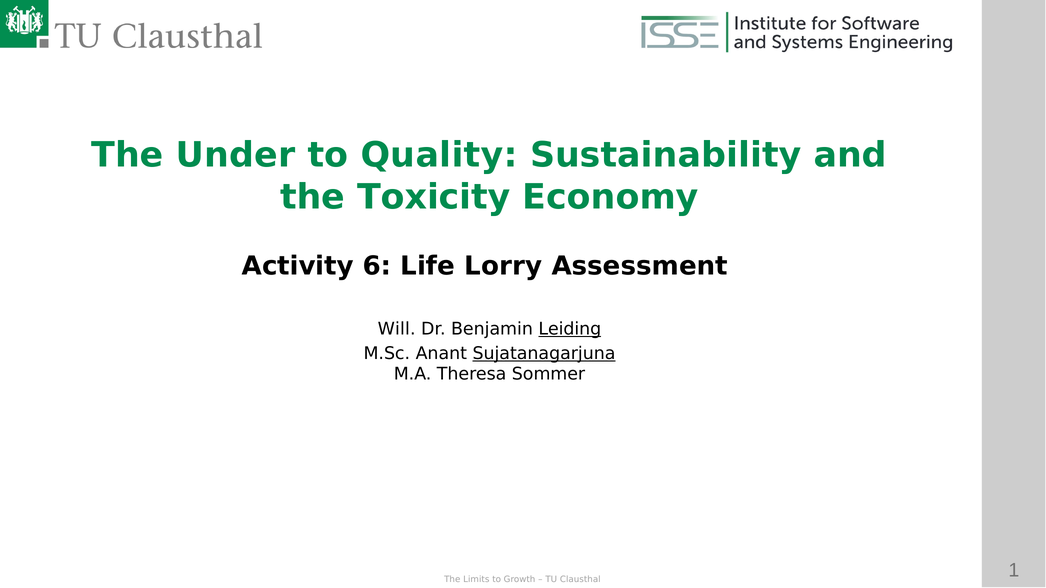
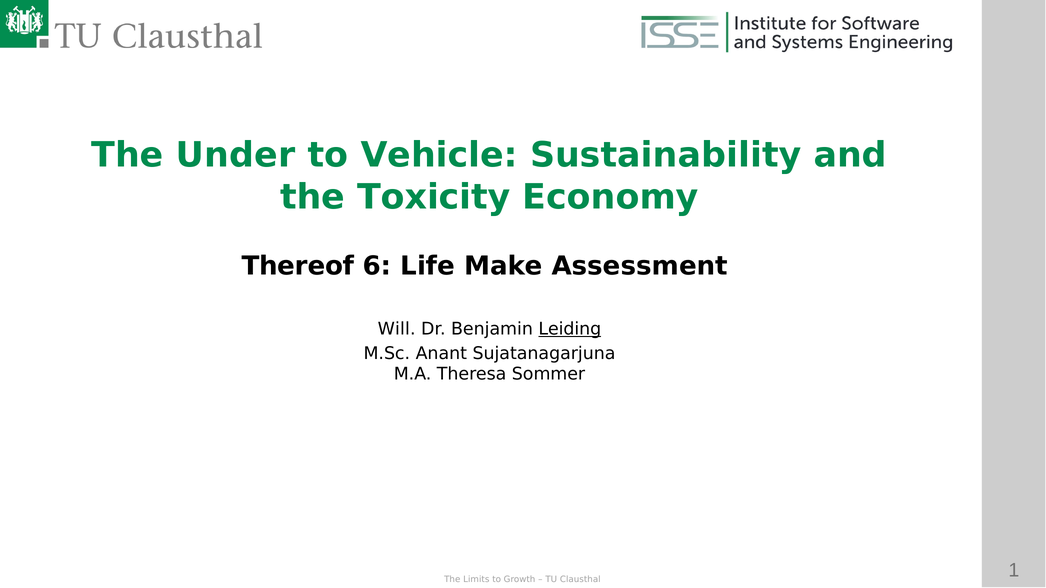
Quality: Quality -> Vehicle (439, 155)
Activity: Activity -> Thereof (298, 266)
Lorry: Lorry -> Make (503, 266)
Sujatanagarjuna underline: present -> none (544, 354)
